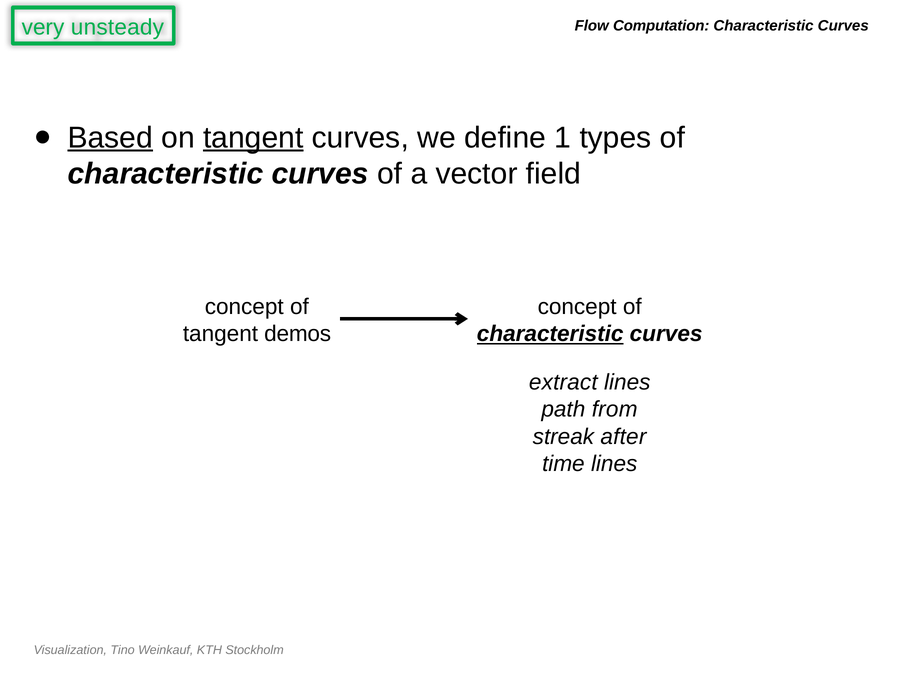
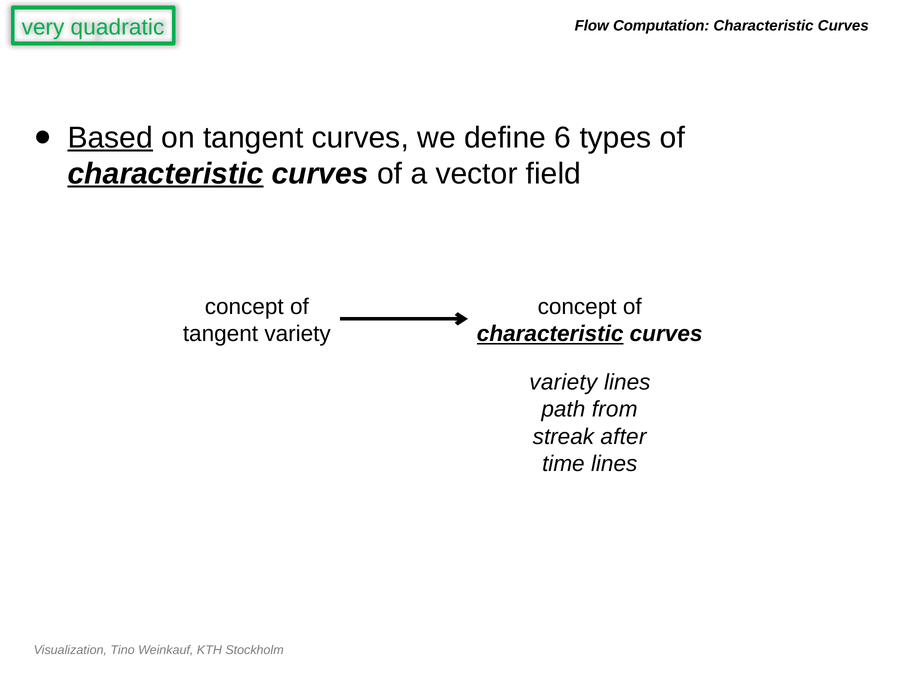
unsteady: unsteady -> quadratic (117, 27)
tangent underline: present -> none (253, 138)
1: 1 -> 6 (563, 138)
characteristic underline: none -> present (165, 174)
tangent demos: demos -> variety (298, 334)
extract: extract -> variety (563, 383)
